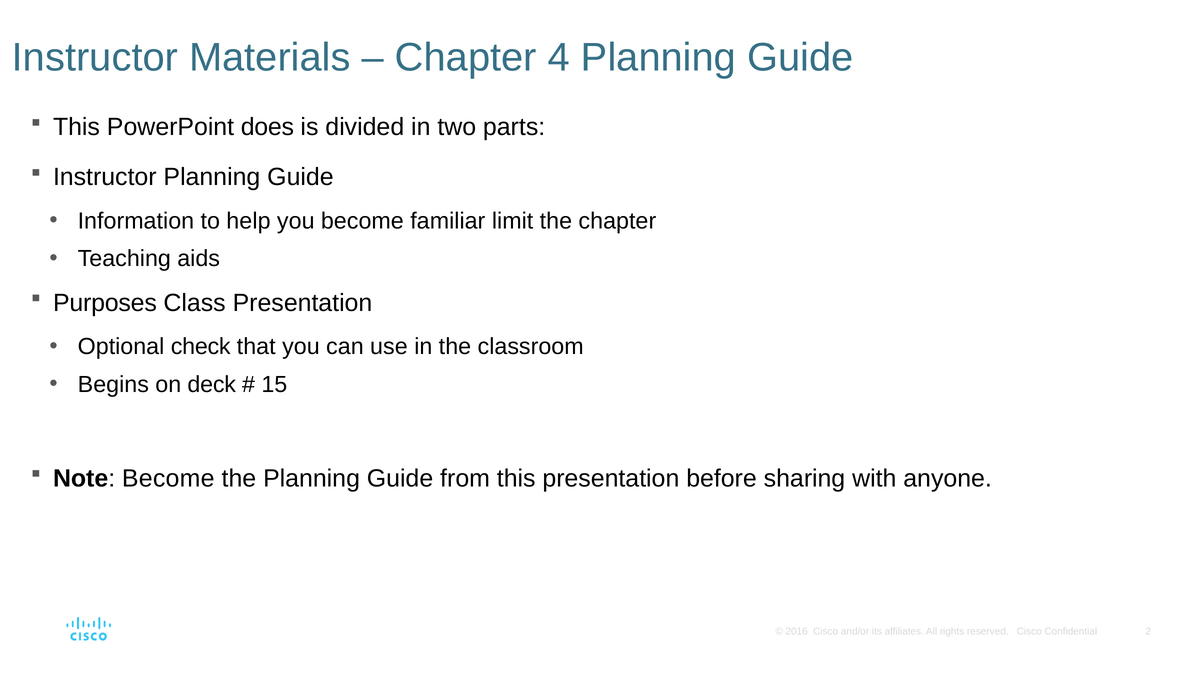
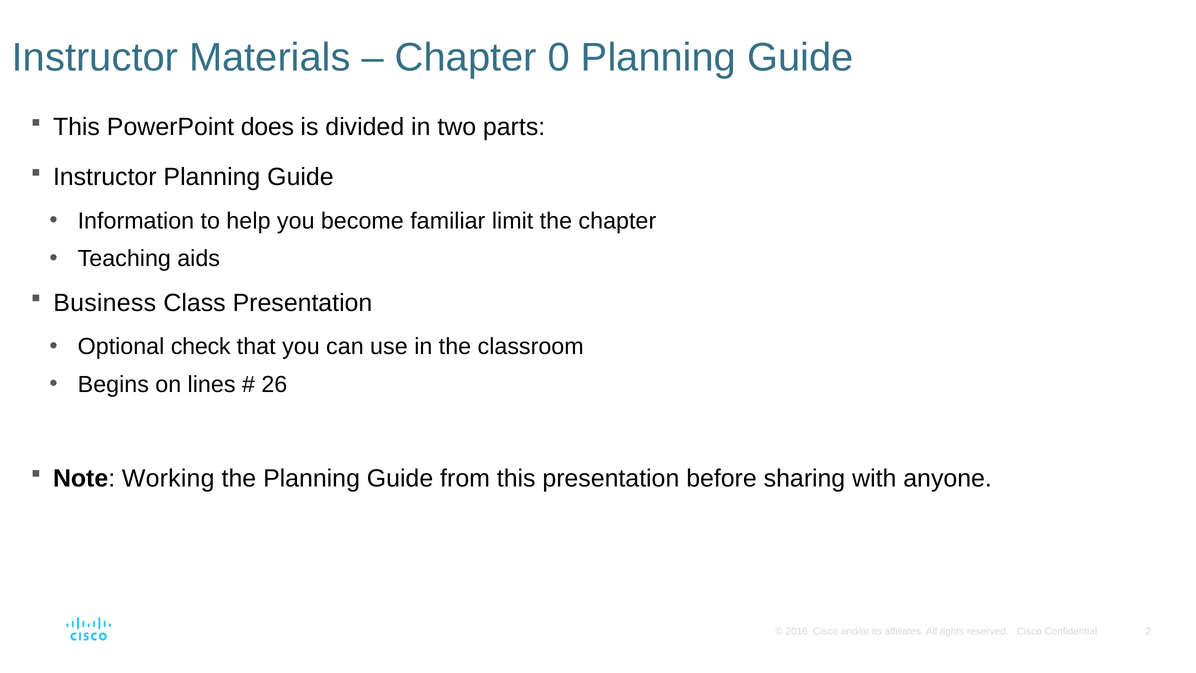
4: 4 -> 0 (559, 58)
Purposes: Purposes -> Business (105, 303)
deck: deck -> lines (212, 384)
15: 15 -> 26 (274, 384)
Note Become: Become -> Working (168, 478)
